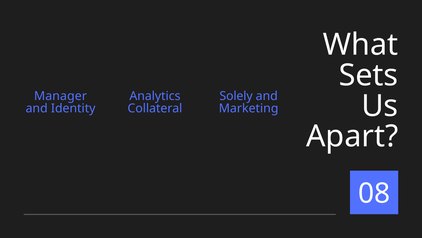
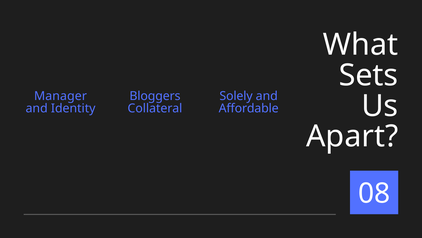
Analytics: Analytics -> Bloggers (155, 96)
Marketing: Marketing -> Affordable (249, 108)
